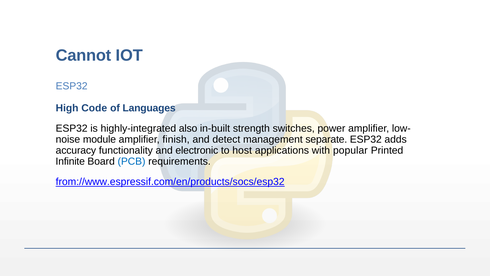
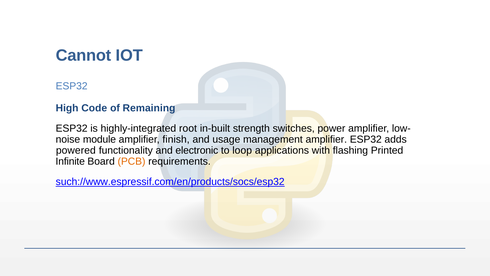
Languages: Languages -> Remaining (149, 108)
also: also -> root (188, 128)
detect: detect -> usage (226, 139)
management separate: separate -> amplifier (326, 139)
accuracy: accuracy -> powered (76, 150)
host: host -> loop (242, 150)
popular: popular -> flashing (350, 150)
PCB colour: blue -> orange (132, 161)
from://www.espressif.com/en/products/socs/esp32: from://www.espressif.com/en/products/socs/esp32 -> such://www.espressif.com/en/products/socs/esp32 (170, 182)
